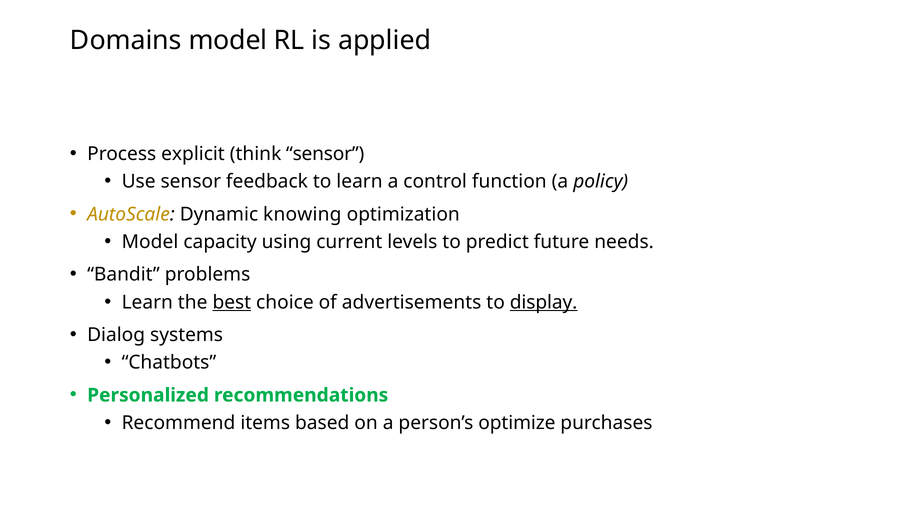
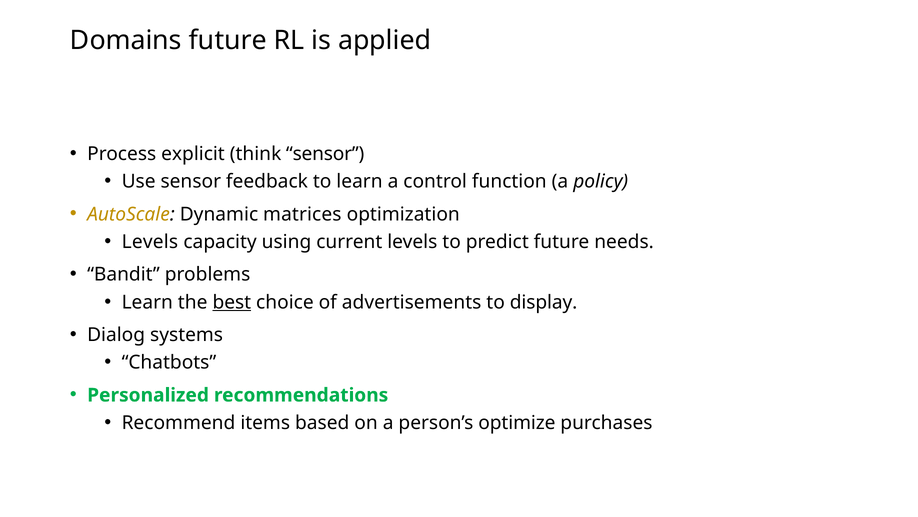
Domains model: model -> future (228, 40)
knowing: knowing -> matrices (302, 214)
Model: Model -> Levels (150, 242)
display underline: present -> none (544, 302)
